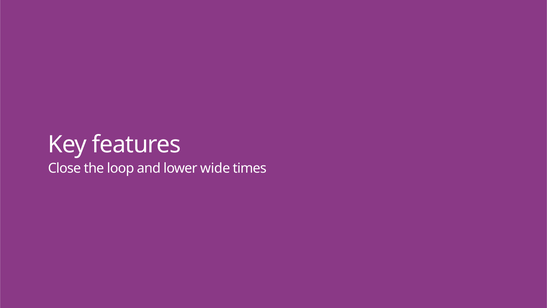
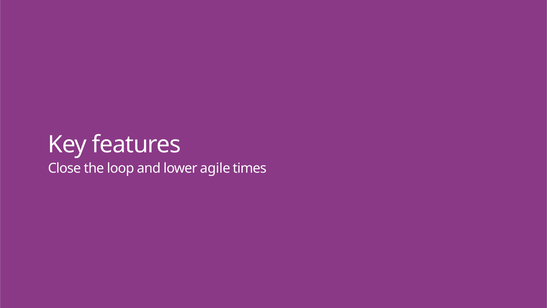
wide: wide -> agile (215, 168)
